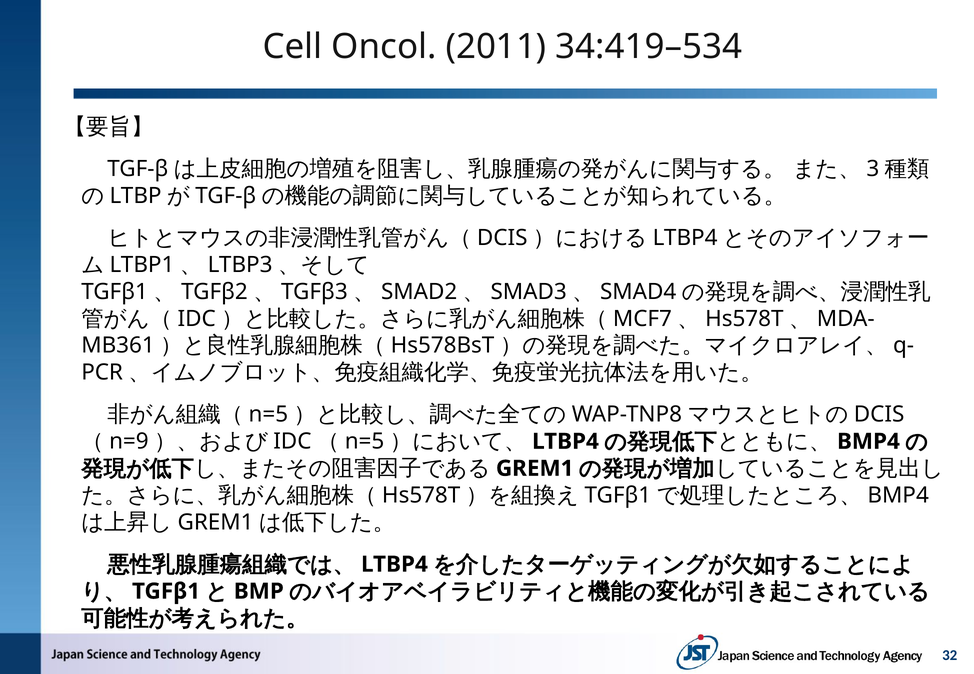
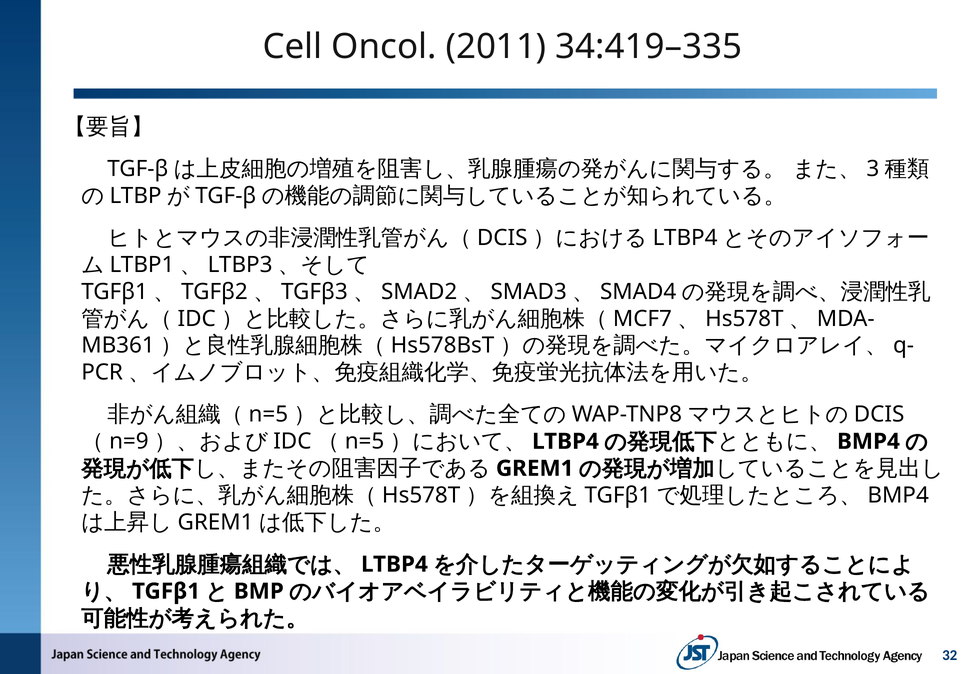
34:419–534: 34:419–534 -> 34:419–335 (649, 47)
